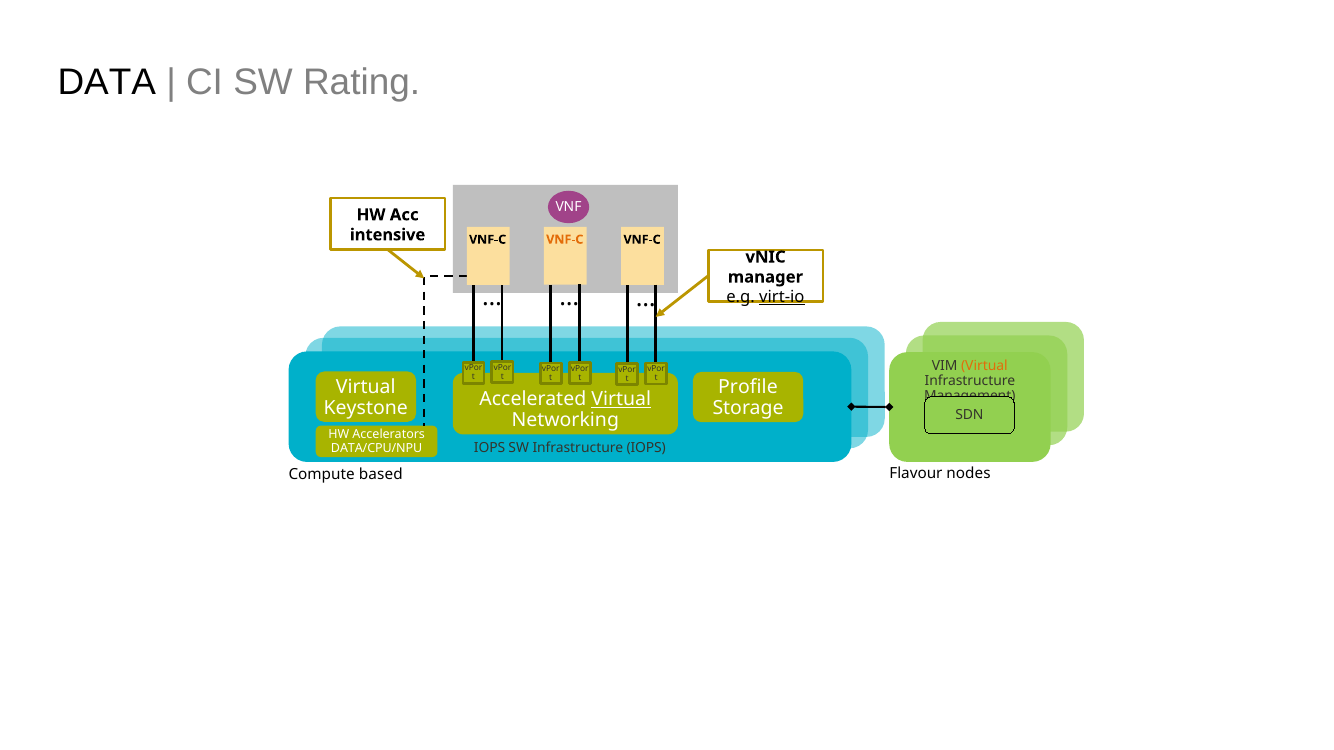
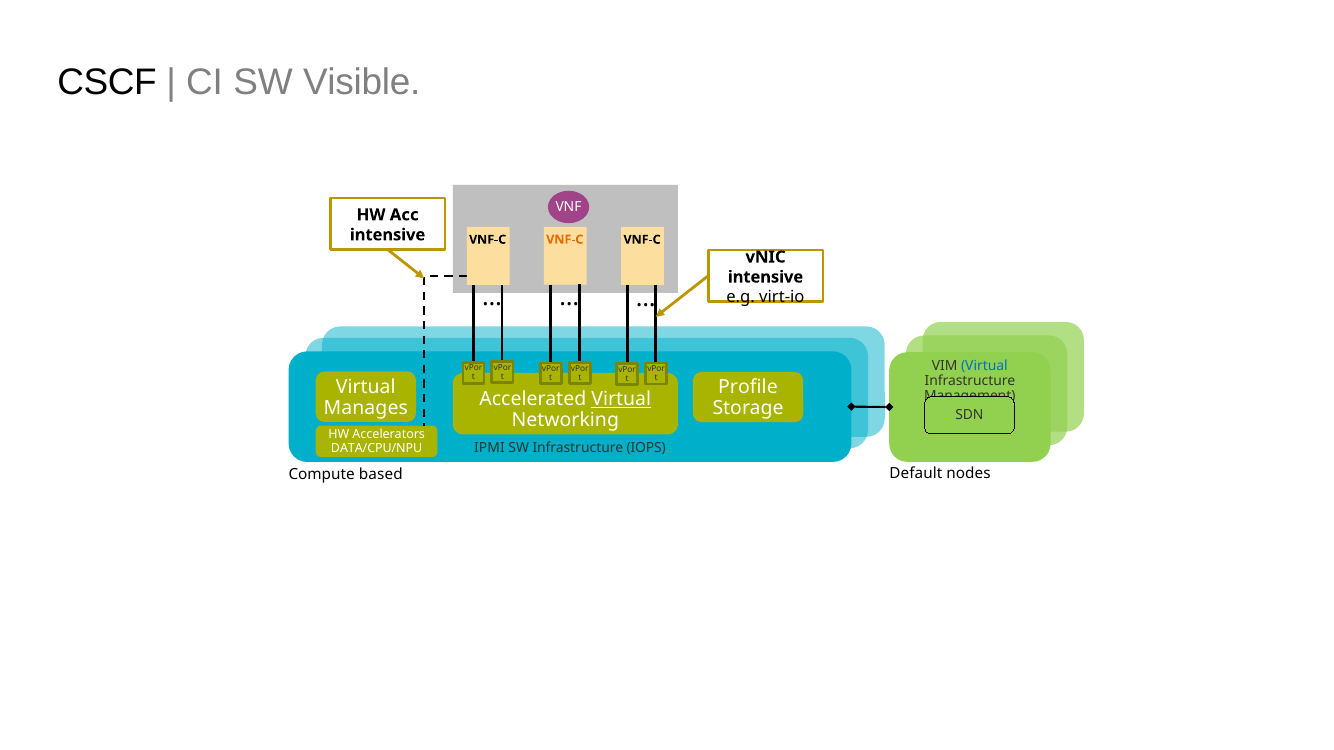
DATA: DATA -> CSCF (107, 83)
Rating: Rating -> Visible (362, 83)
manager: manager -> intensive (766, 277)
virt-io underline: present -> none (782, 297)
Virtual colour: orange -> blue (984, 366)
Keystone: Keystone -> Manages (366, 408)
IOPS: IOPS -> IPMI (489, 448)
Flavour: Flavour -> Default (916, 474)
